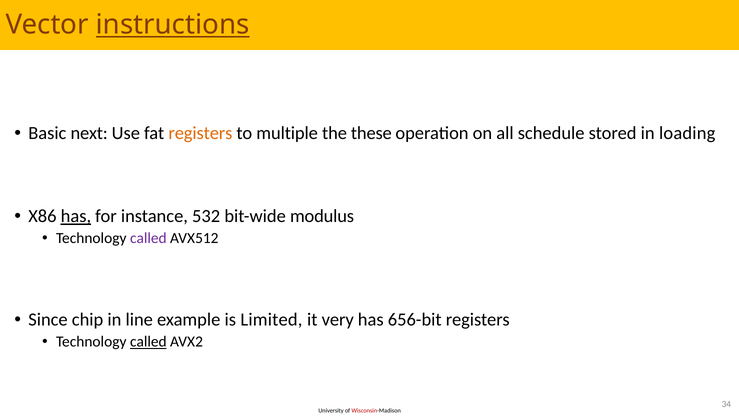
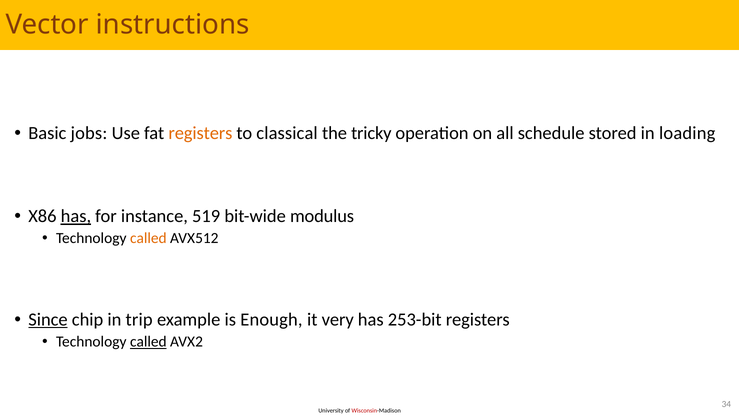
instructions underline: present -> none (173, 25)
next: next -> jobs (89, 133)
multiple: multiple -> classical (287, 133)
these: these -> tricky (371, 133)
532: 532 -> 519 (206, 216)
called colour: purple -> orange (148, 238)
Since underline: none -> present (48, 319)
line: line -> trip (139, 319)
Limited: Limited -> Enough (271, 319)
656-bit: 656-bit -> 253-bit (415, 319)
